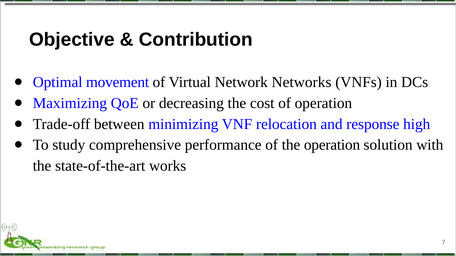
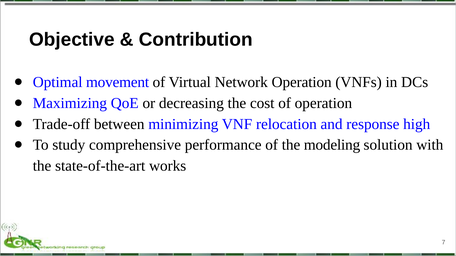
Network Networks: Networks -> Operation (302, 82)
the operation: operation -> modeling (332, 145)
